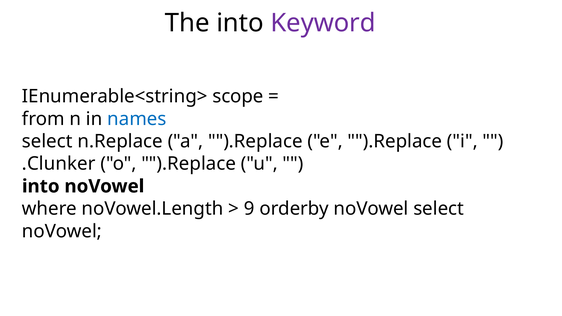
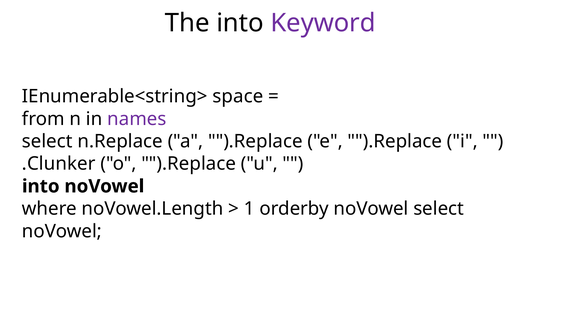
scope: scope -> space (238, 96)
names colour: blue -> purple (137, 119)
9: 9 -> 1 (249, 209)
